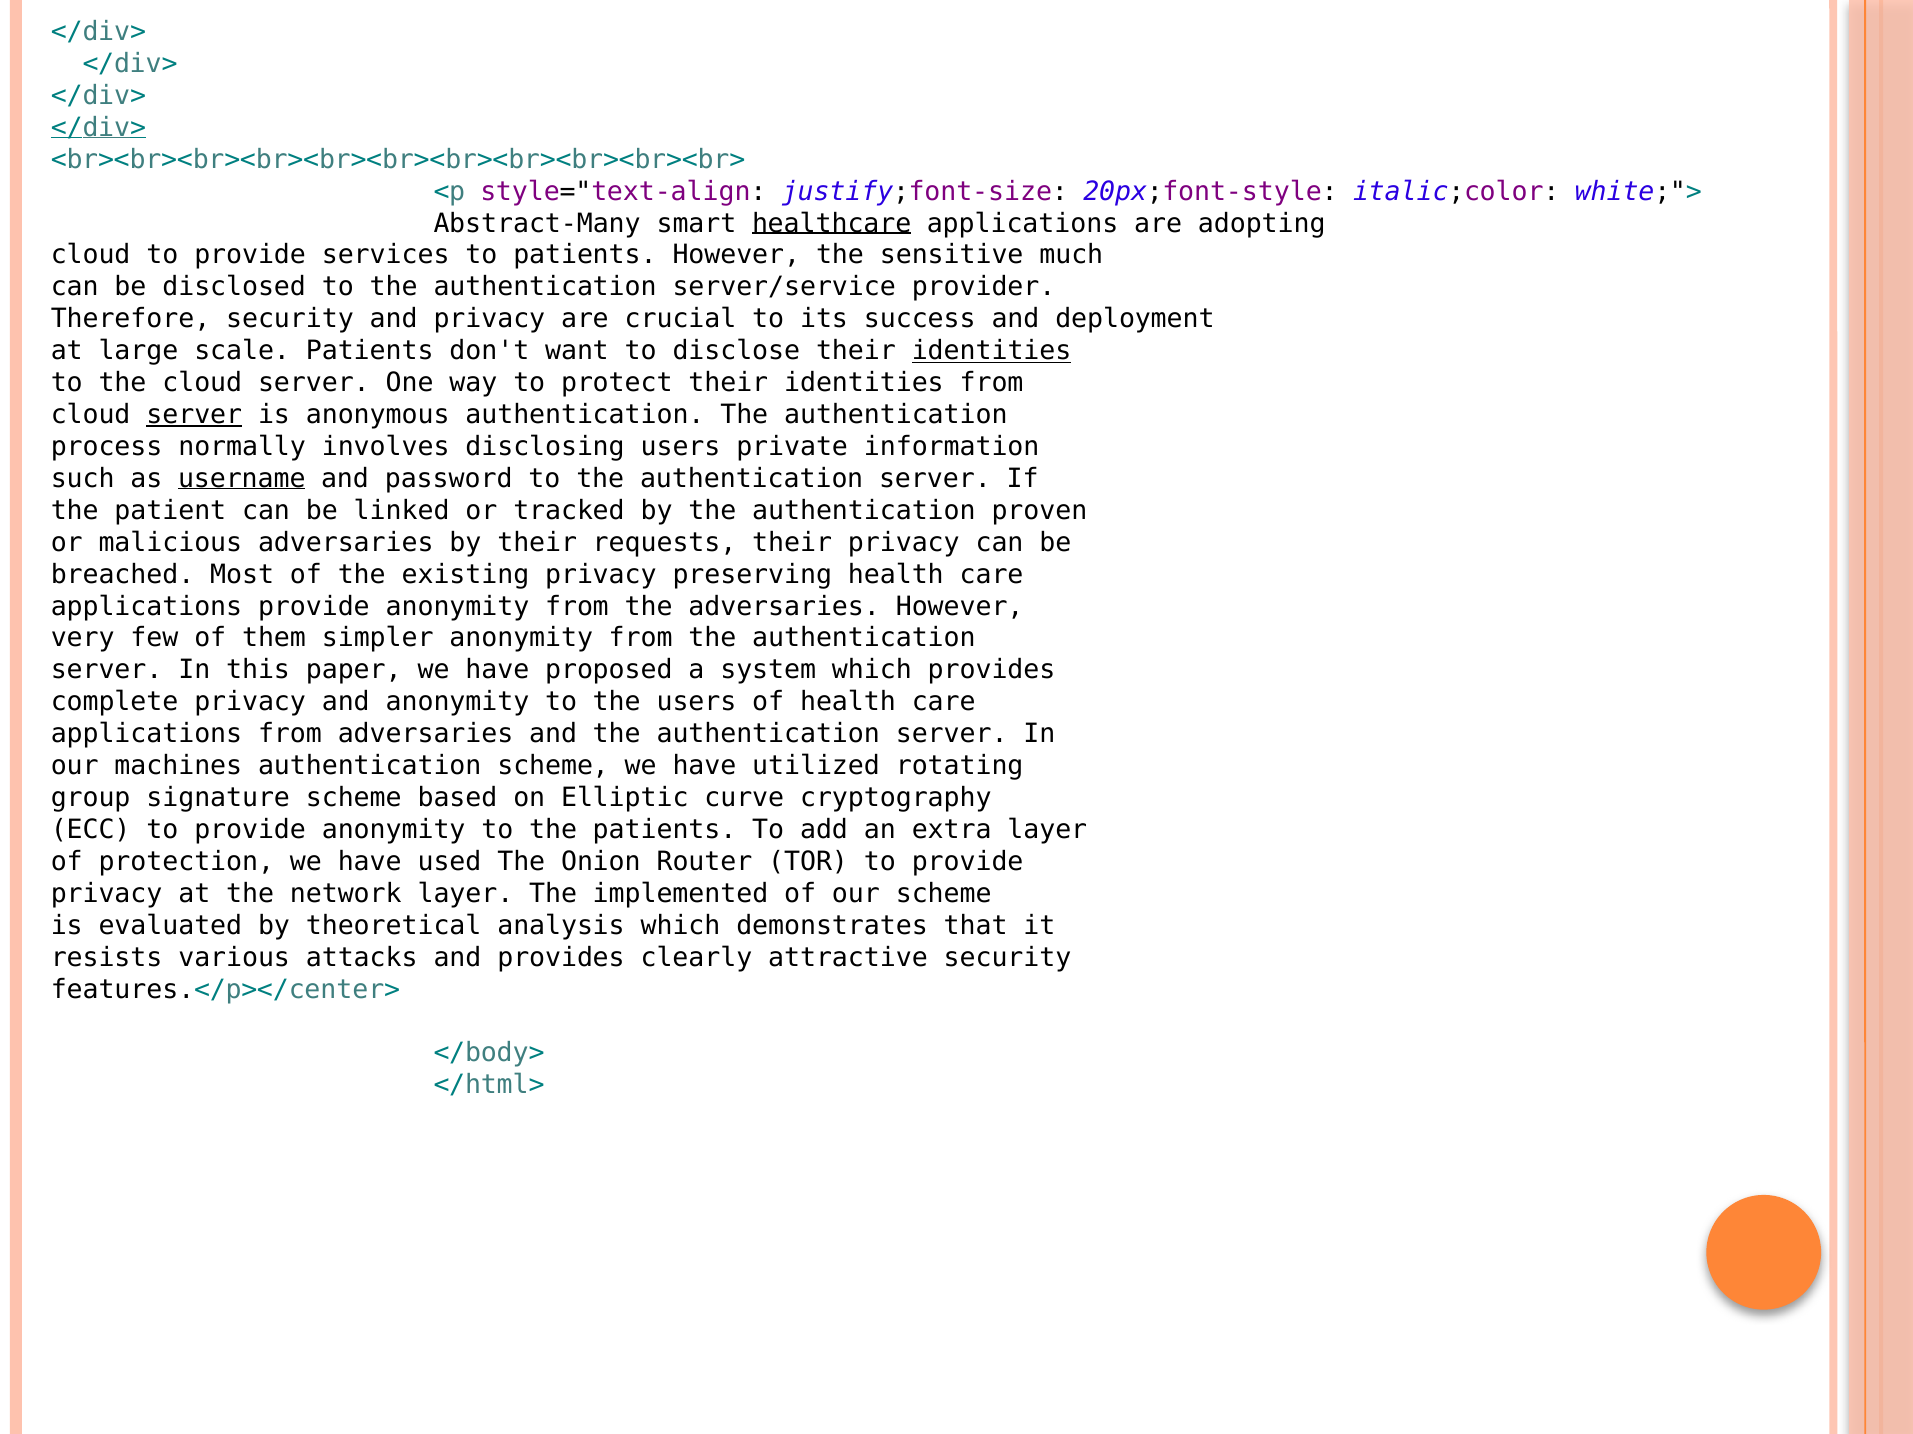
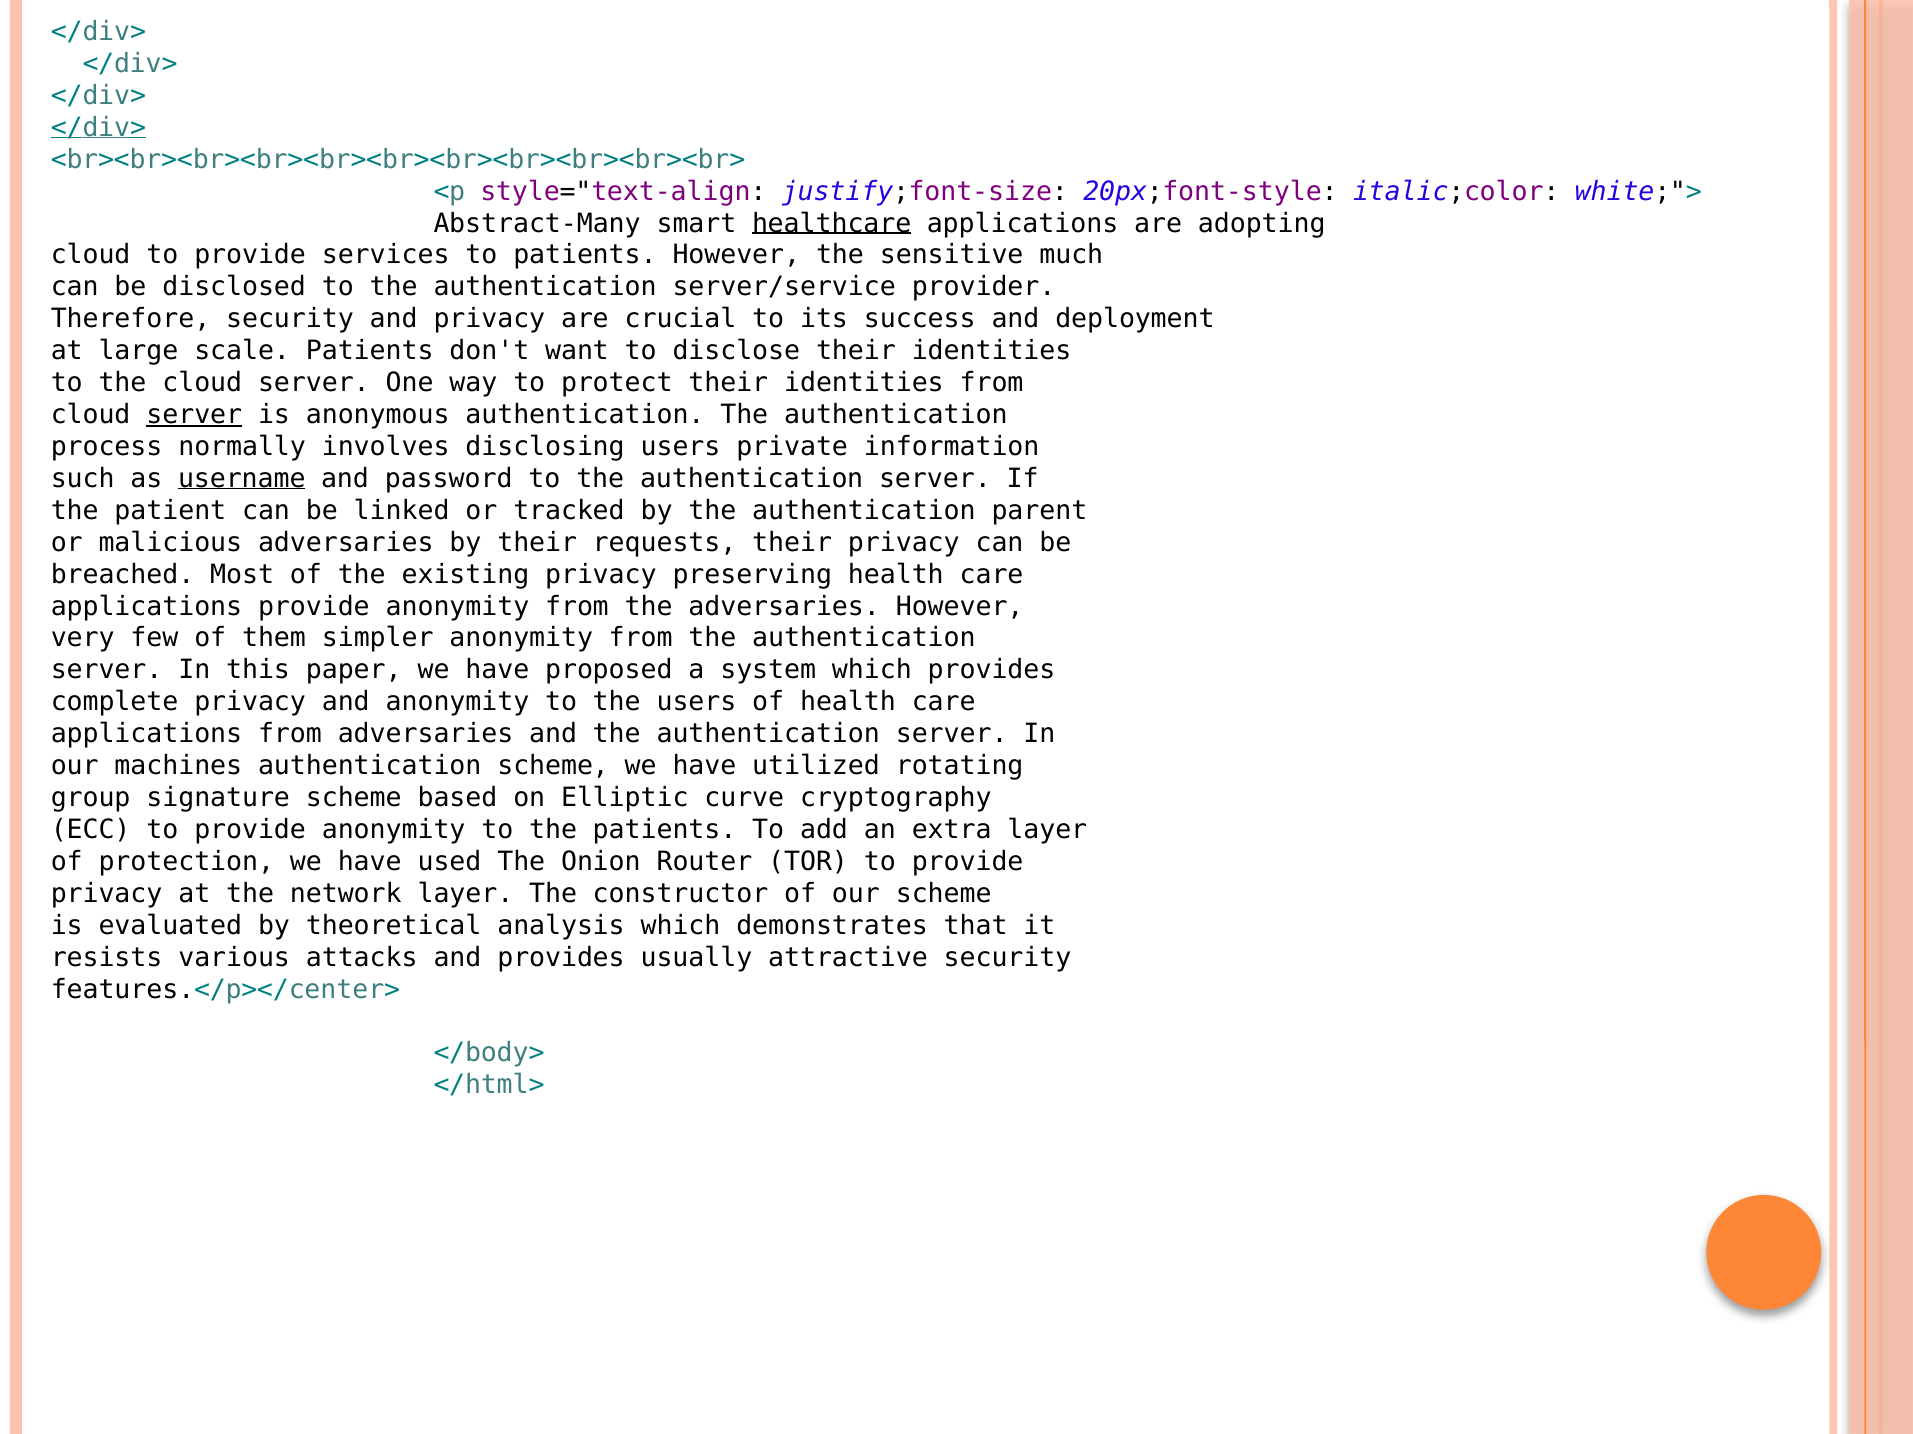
identities underline: present -> none (992, 351)
proven: proven -> parent (1039, 511)
implemented: implemented -> constructor (680, 894)
clearly: clearly -> usually (696, 958)
